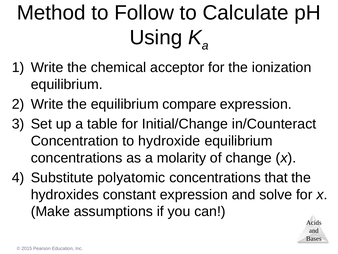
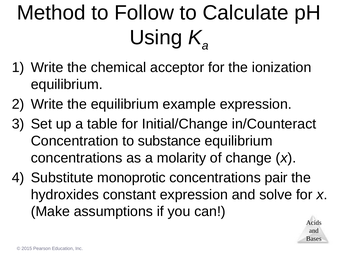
compare: compare -> example (189, 104)
hydroxide: hydroxide -> substance (169, 141)
polyatomic: polyatomic -> monoprotic (131, 177)
that: that -> pair (276, 177)
